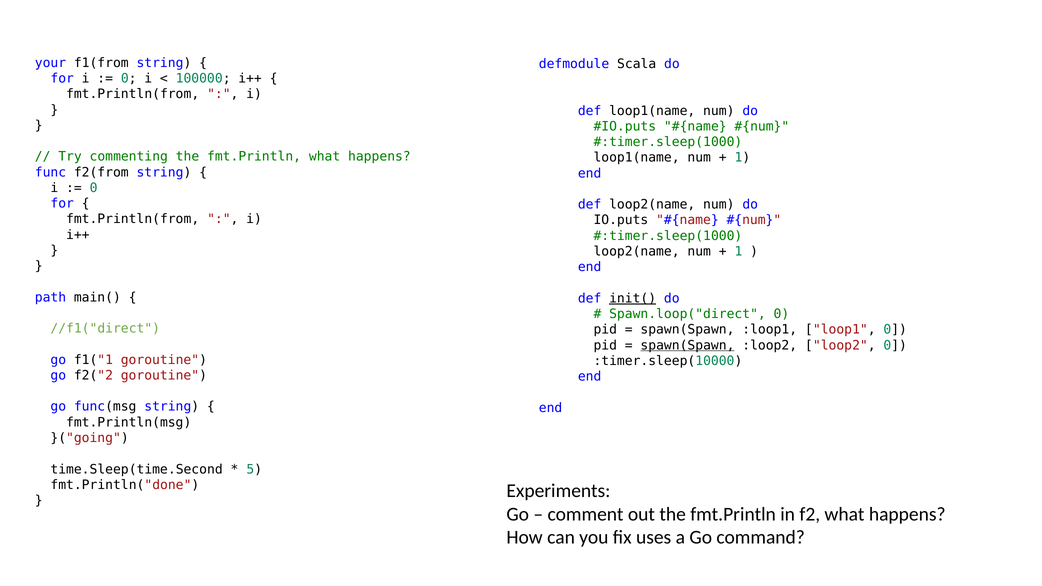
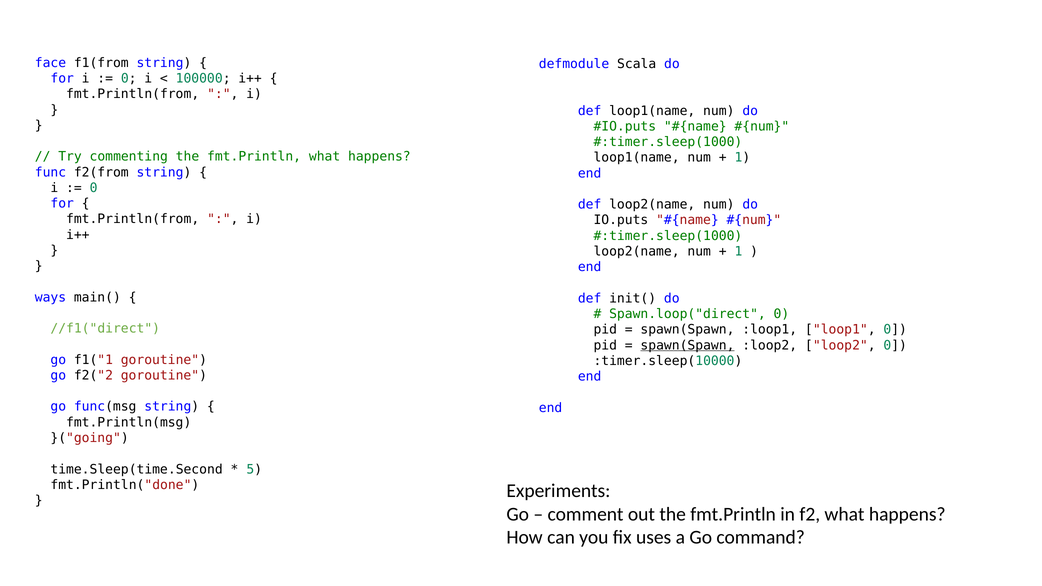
your: your -> face (50, 63)
path: path -> ways (50, 297)
init( underline: present -> none (633, 298)
